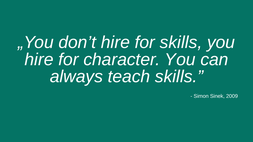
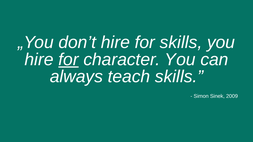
for underline: none -> present (68, 60)
